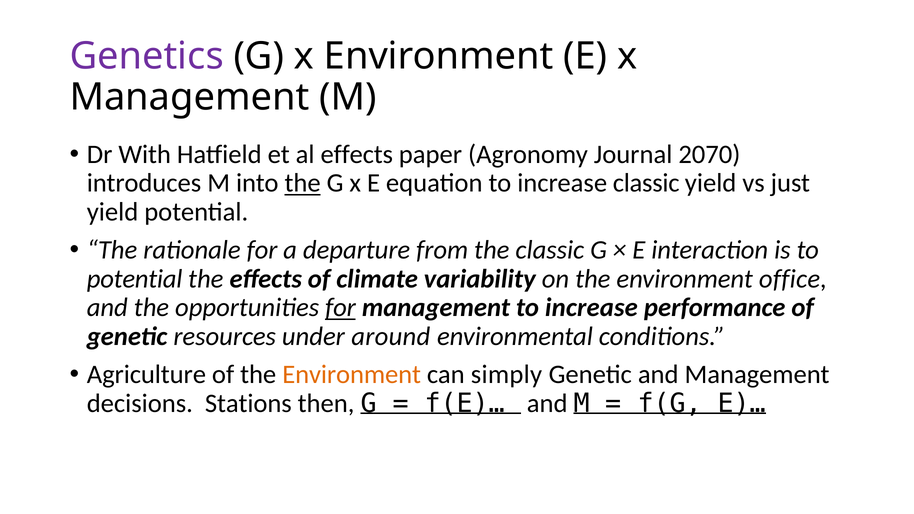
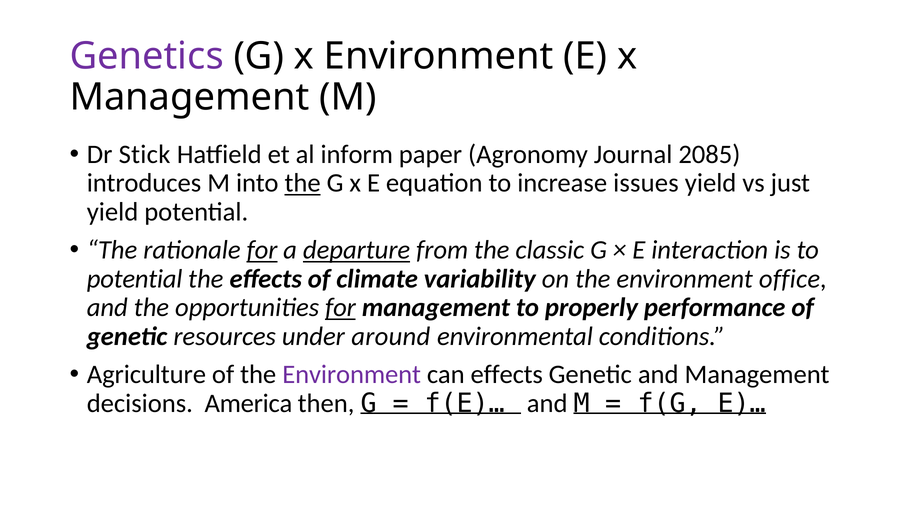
With: With -> Stick (145, 154)
al effects: effects -> inform (357, 154)
2070: 2070 -> 2085 (709, 154)
increase classic: classic -> issues (646, 183)
for underline: none -> present (262, 250)
departure underline: none -> present (357, 250)
management to increase: increase -> properly (591, 308)
Environment colour: orange -> purple (352, 375)
can simply: simply -> effects (507, 375)
Stations: Stations -> America (248, 403)
